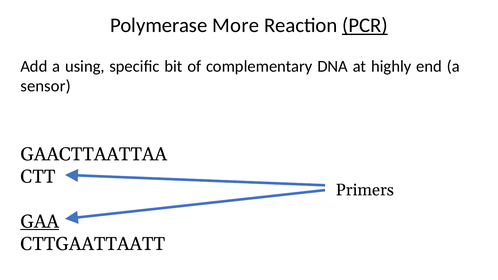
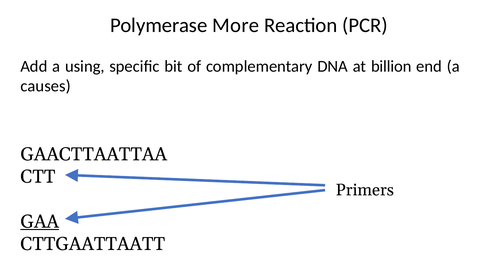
PCR underline: present -> none (365, 25)
highly: highly -> billion (391, 66)
sensor: sensor -> causes (46, 86)
